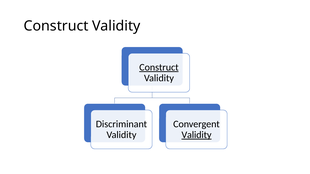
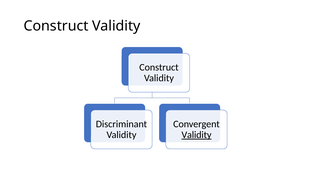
Construct underline: present -> none (159, 67)
